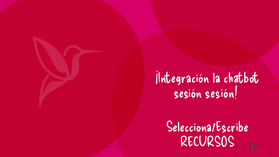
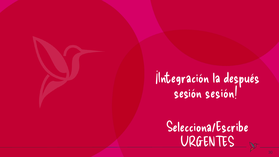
chatbot: chatbot -> después (242, 78)
RECURSOS: RECURSOS -> URGENTES (207, 142)
